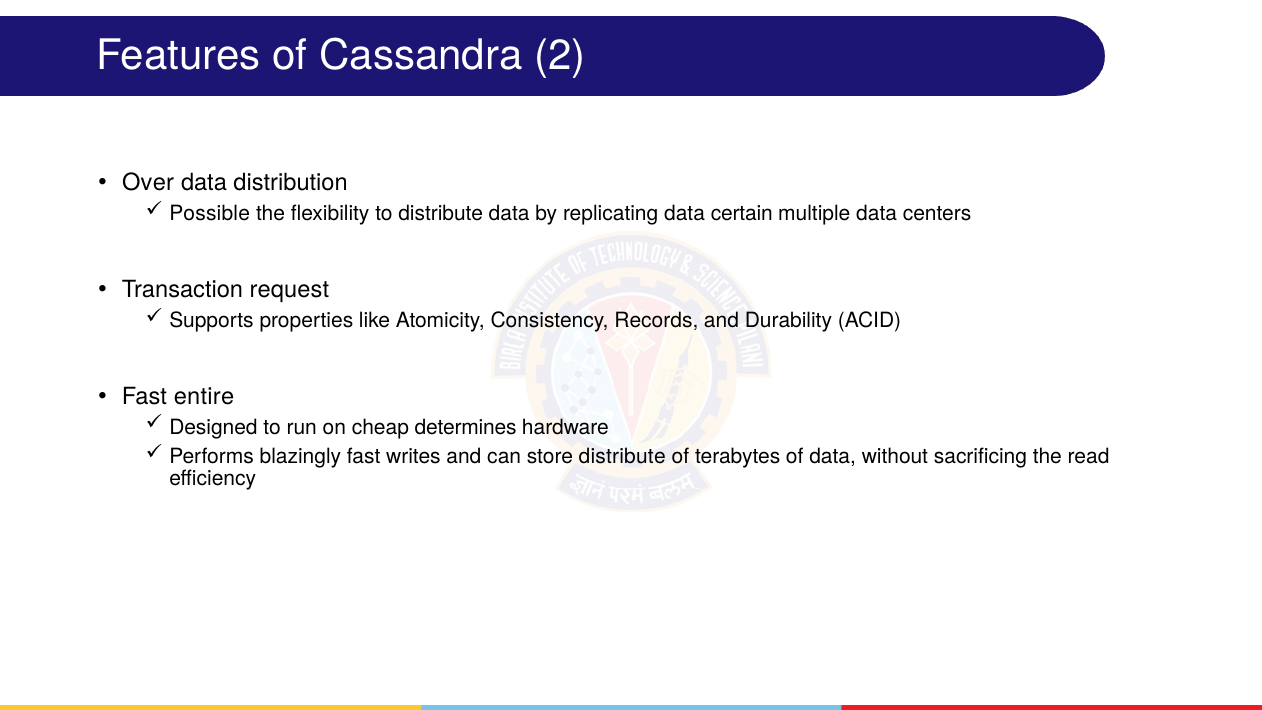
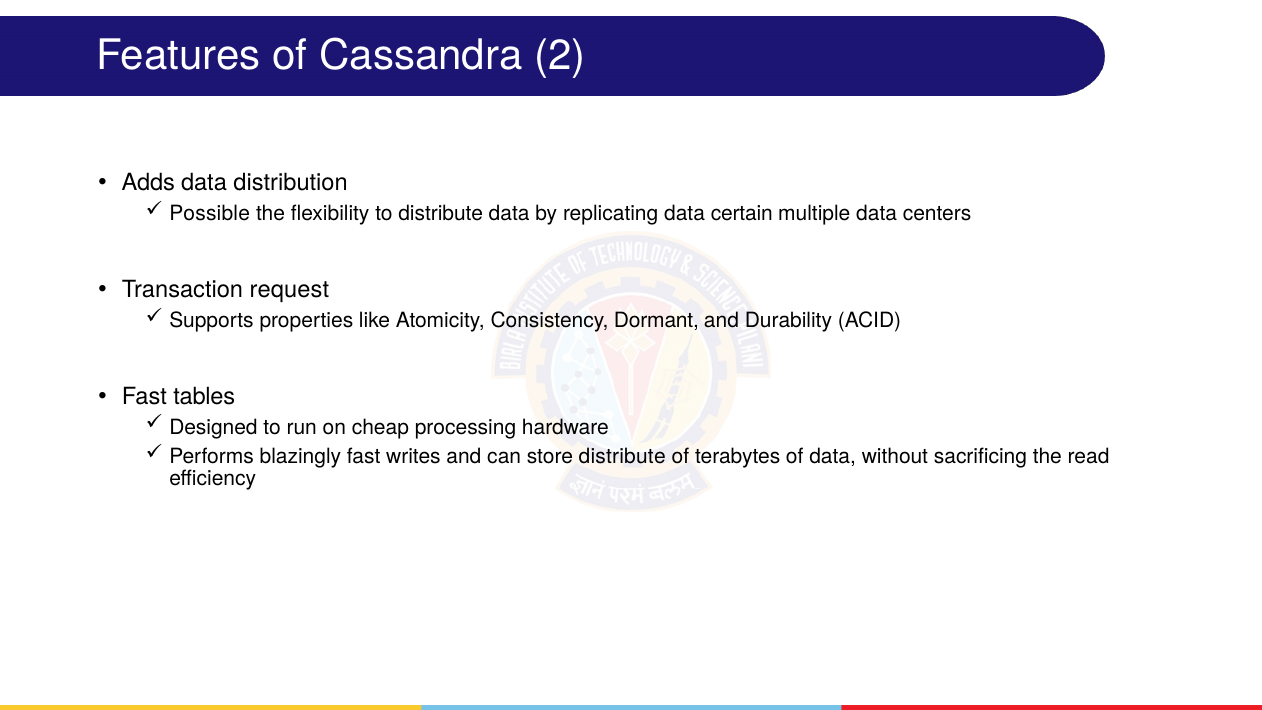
Over: Over -> Adds (148, 183)
Records: Records -> Dormant (656, 320)
entire: entire -> tables (204, 396)
determines: determines -> processing (466, 427)
